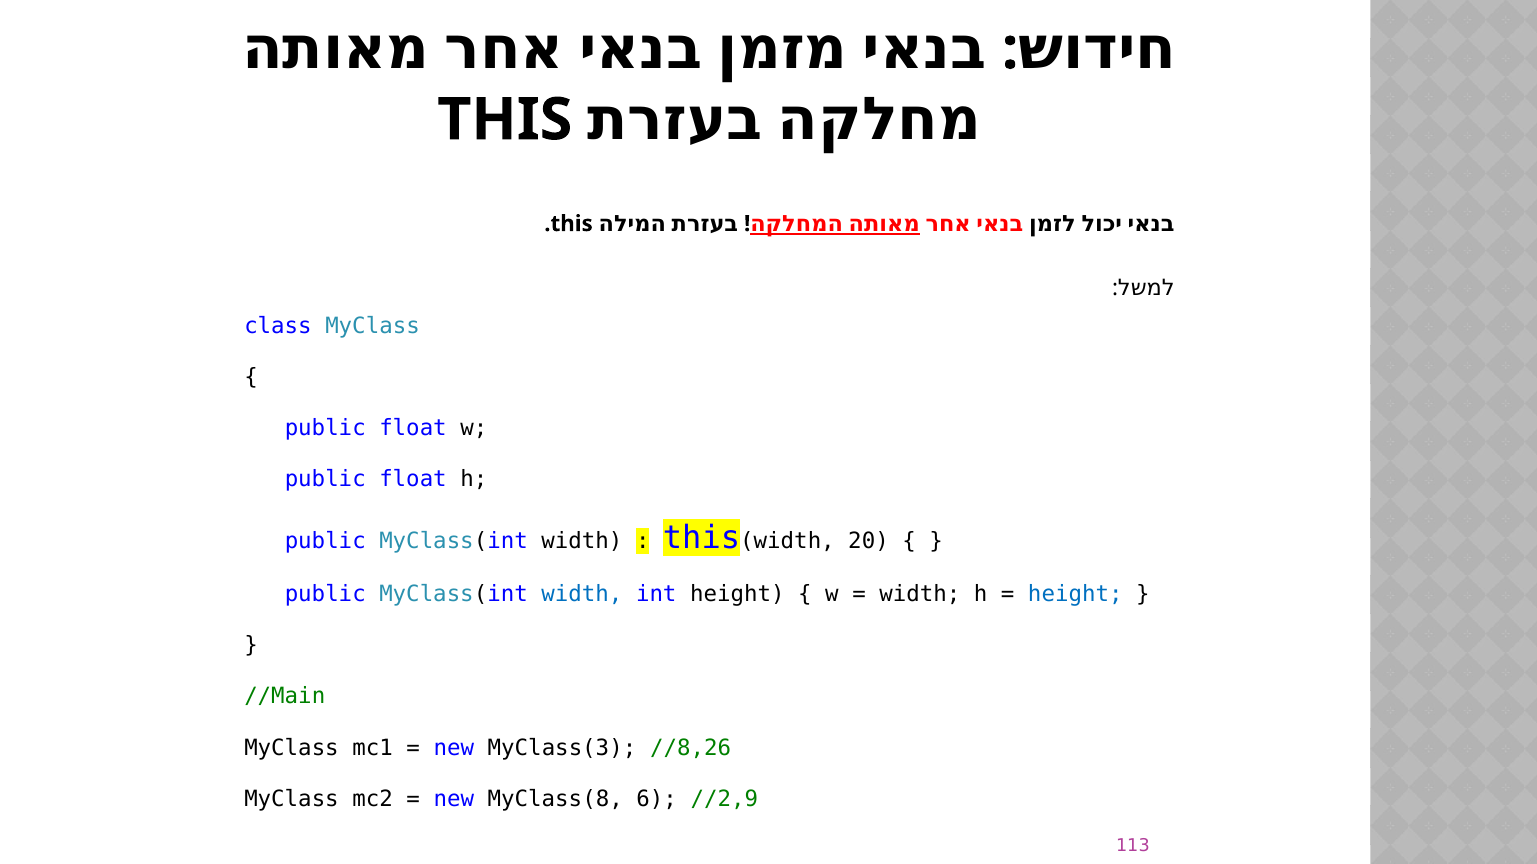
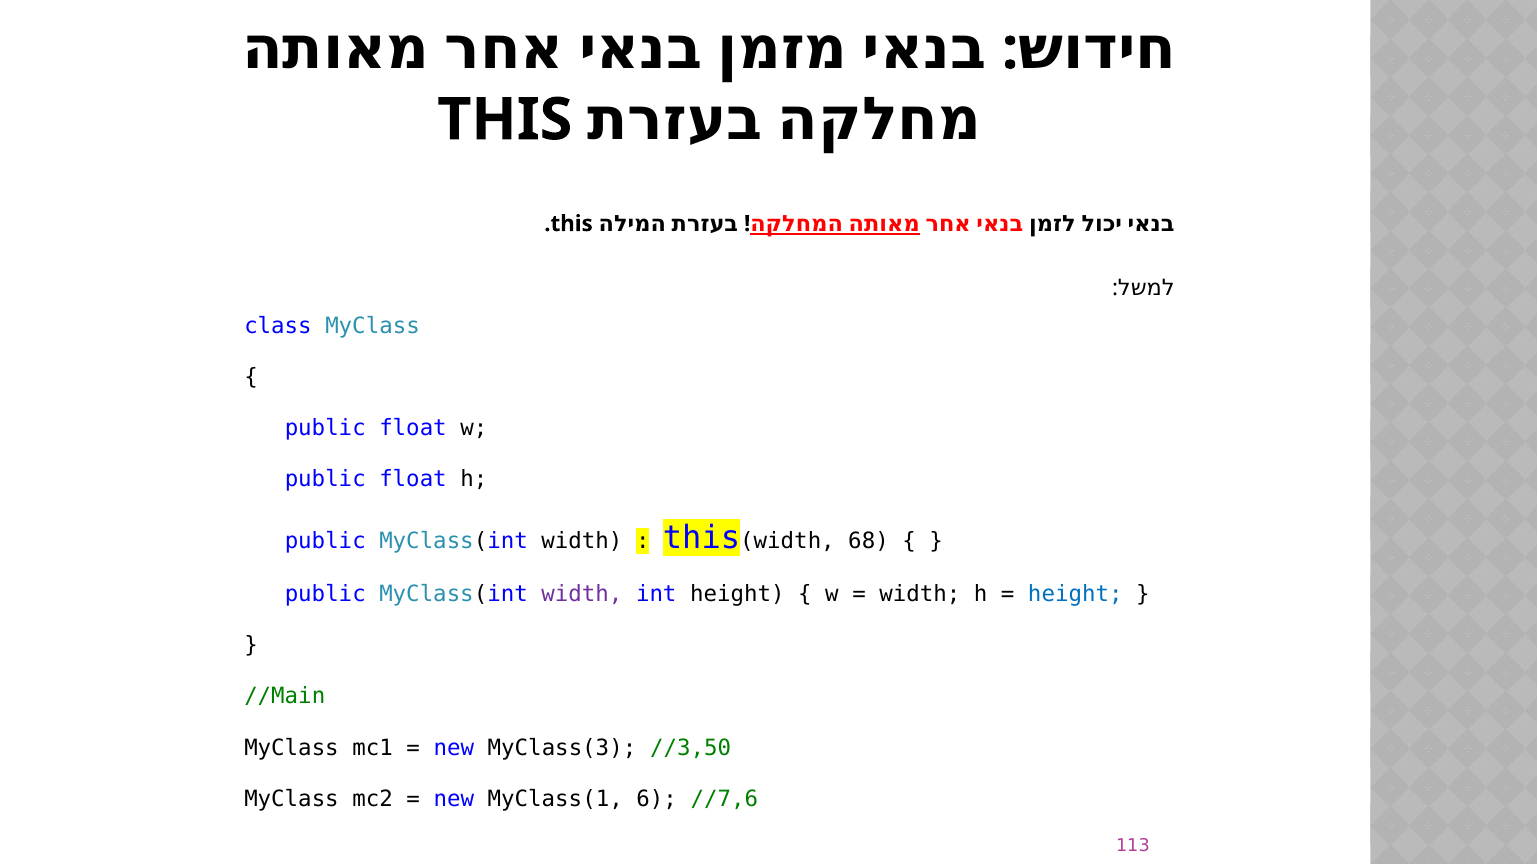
20: 20 -> 68 (869, 541)
width colour: blue -> purple (582, 595)
//8,26: //8,26 -> //3,50 (691, 748)
MyClass(8: MyClass(8 -> MyClass(1 (555, 799)
//2,9: //2,9 -> //7,6 (724, 799)
